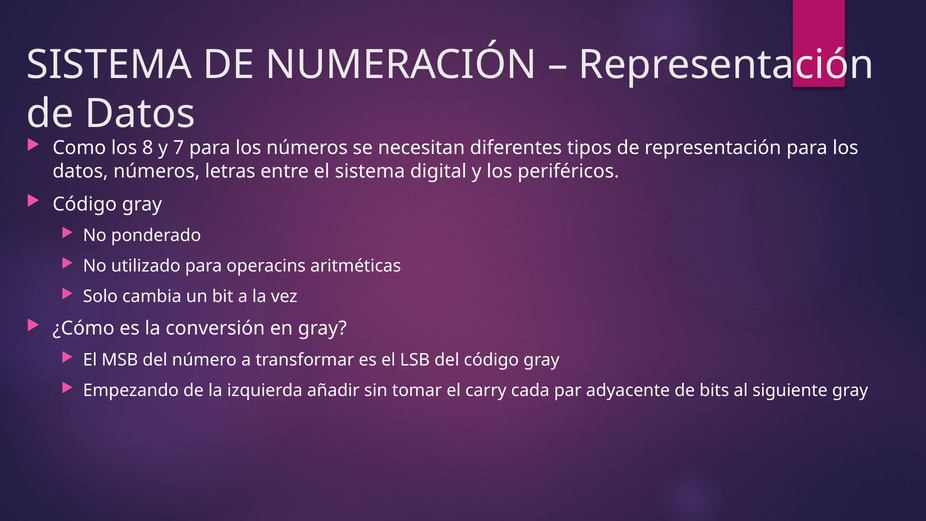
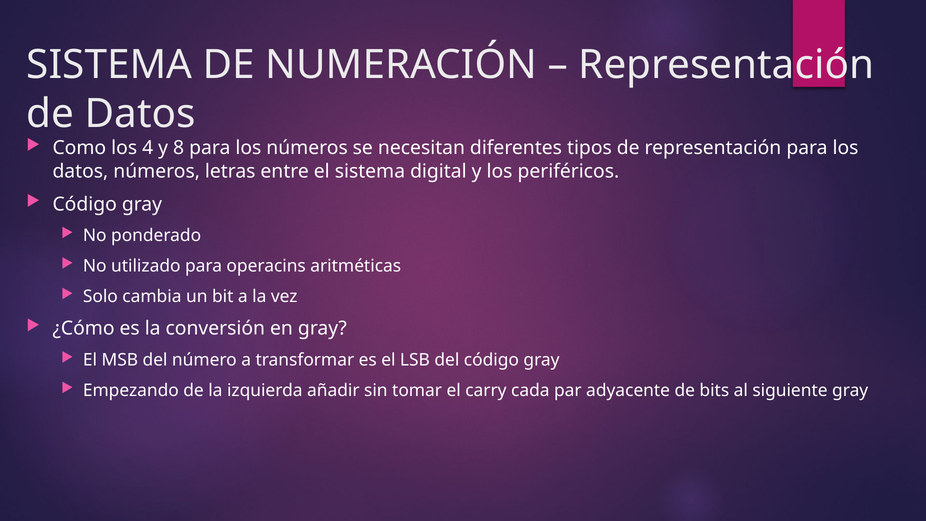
8: 8 -> 4 (148, 148)
7: 7 -> 8 (179, 148)
